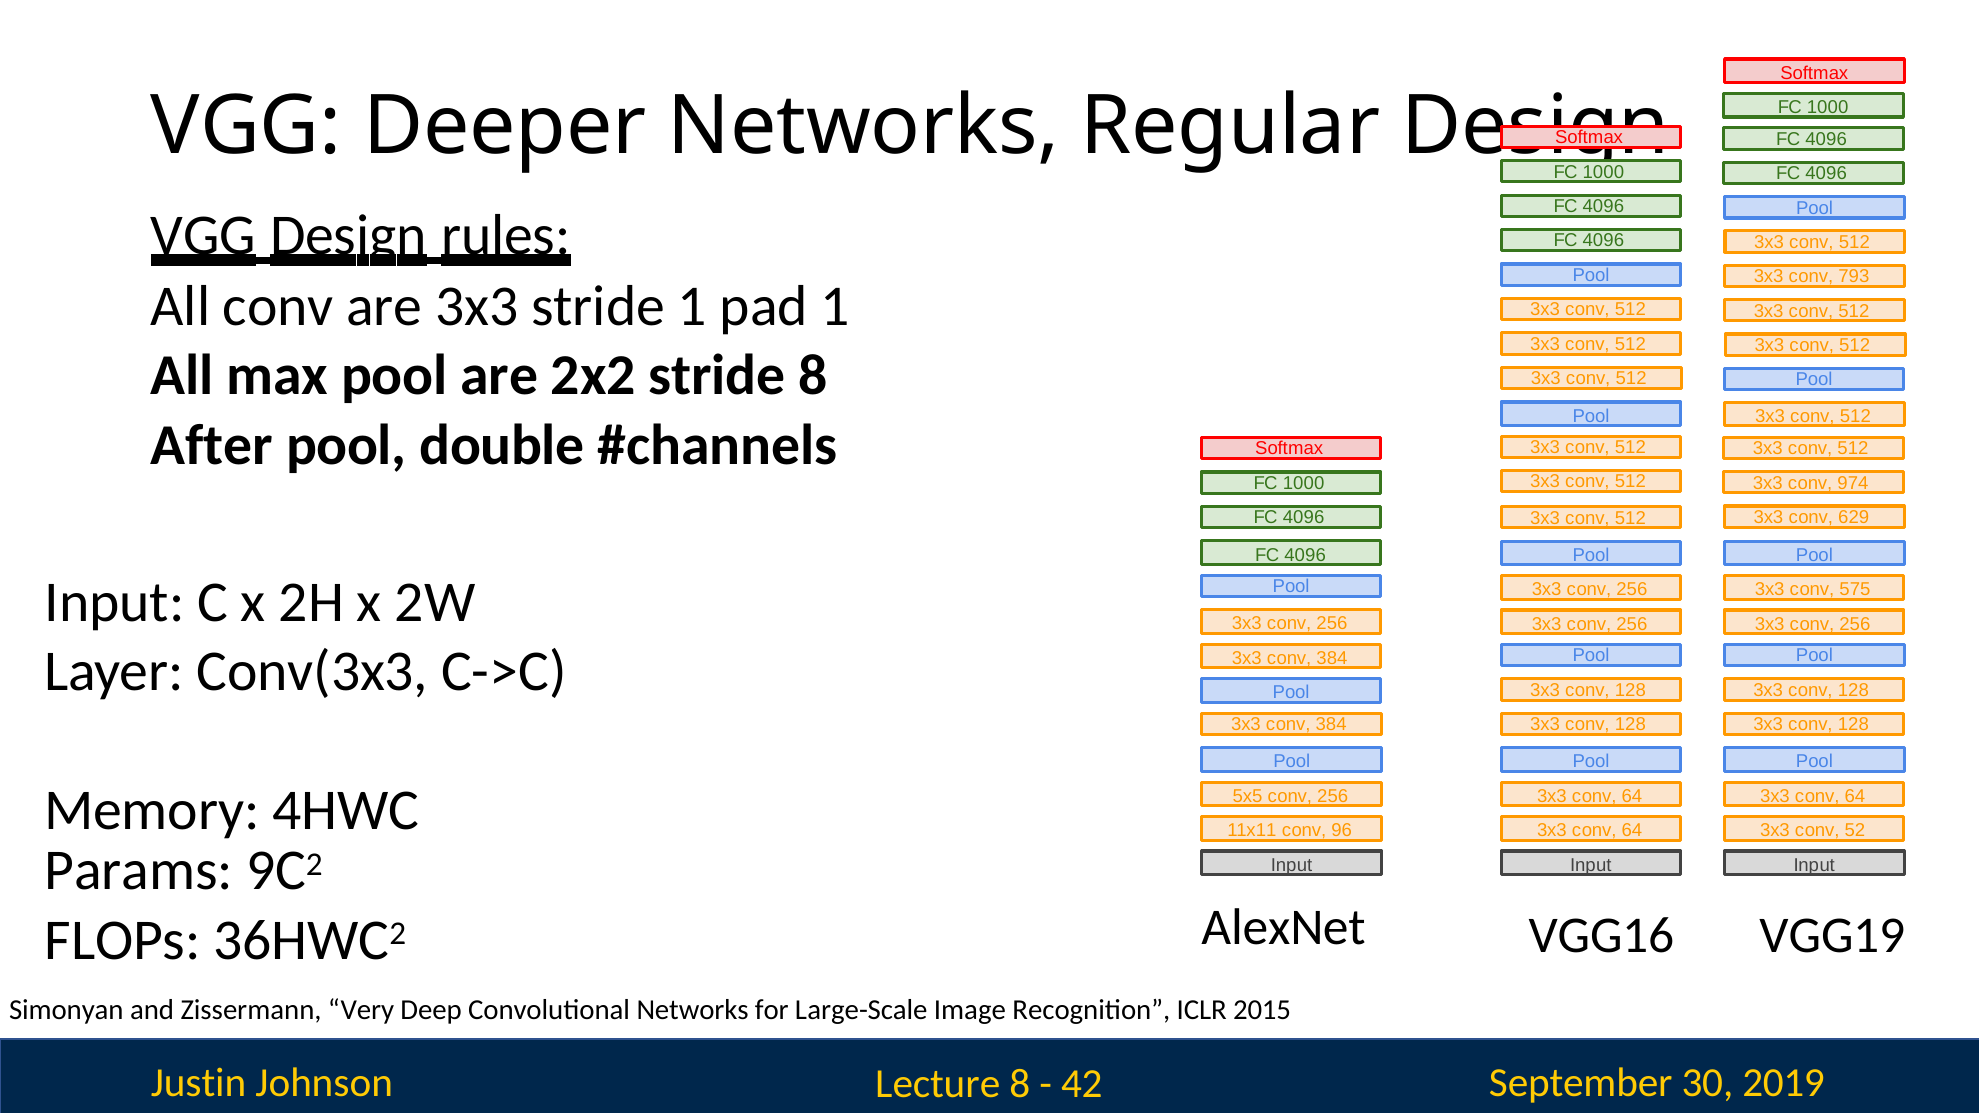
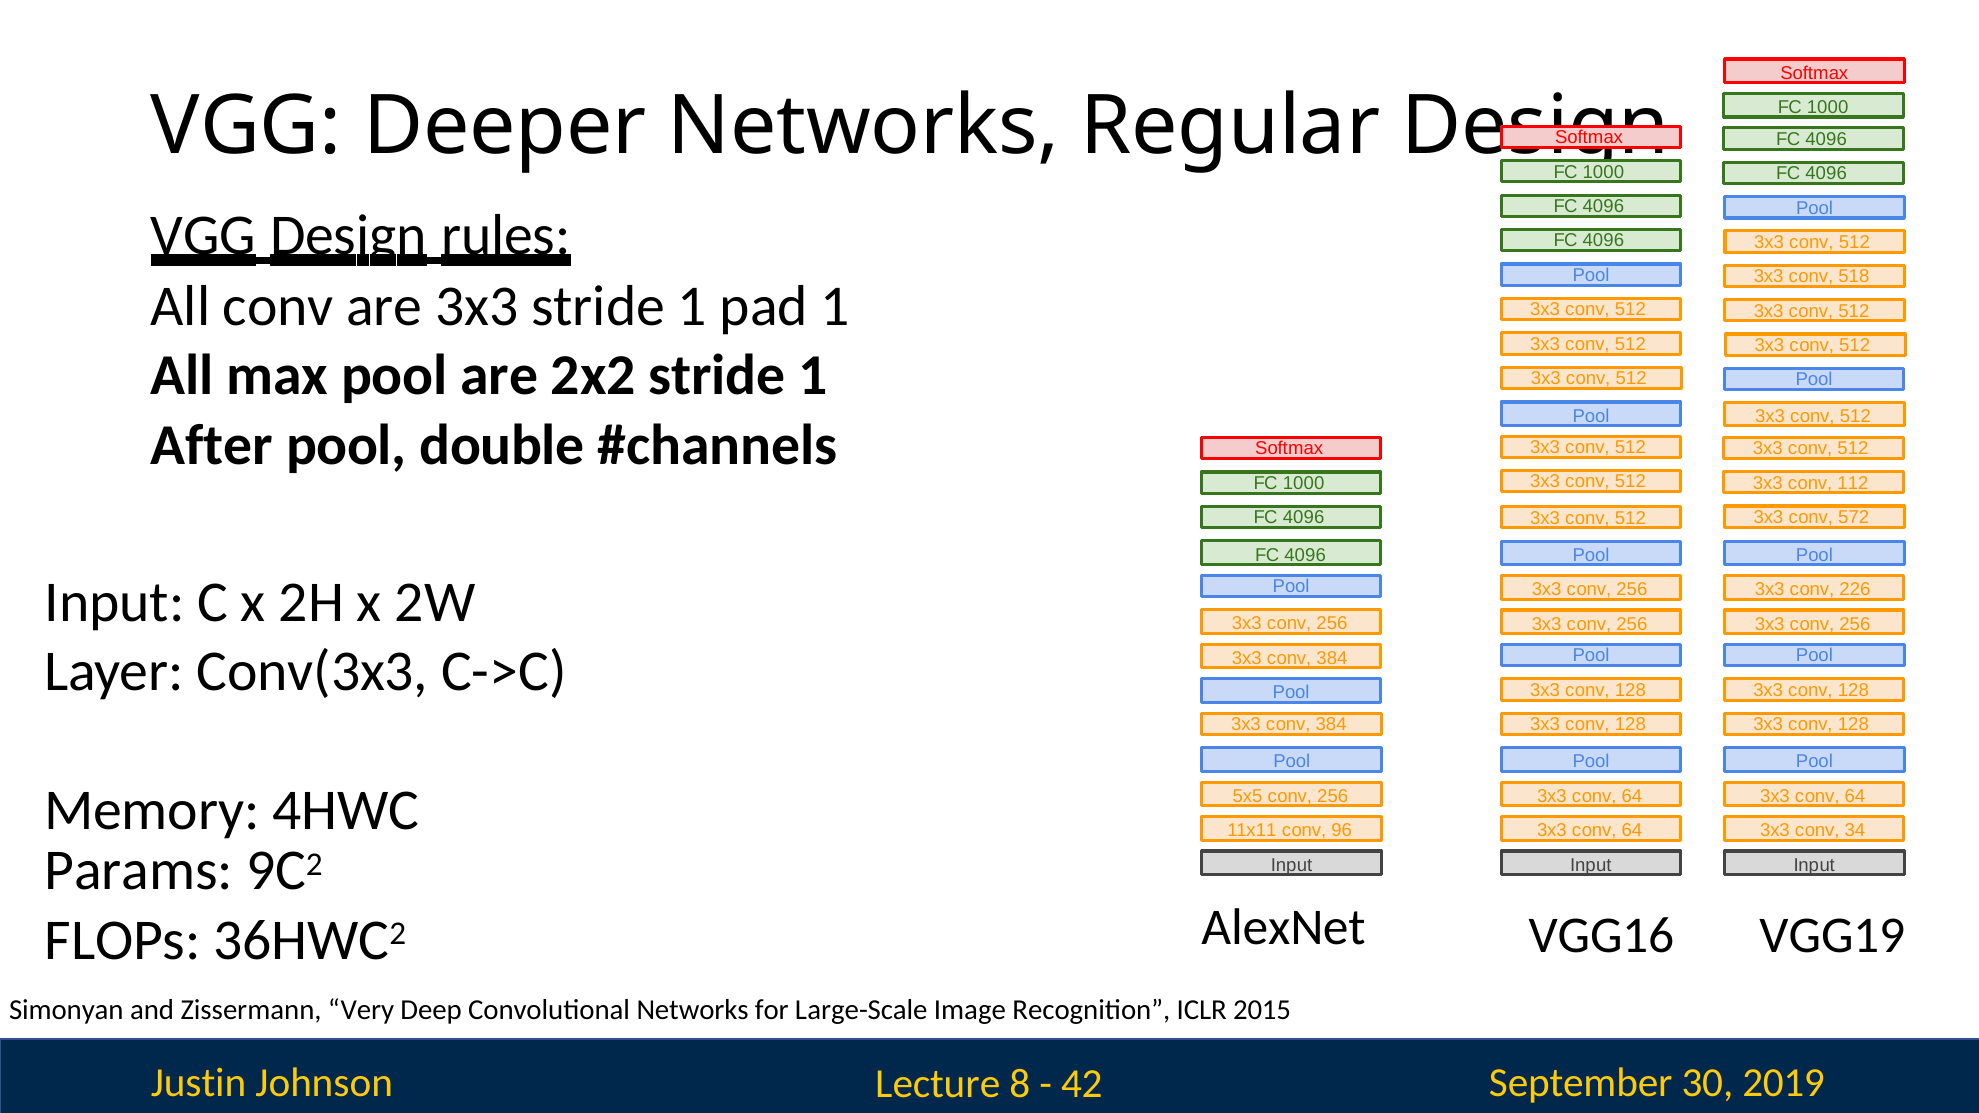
793: 793 -> 518 (1854, 276)
2x2 stride 8: 8 -> 1 (813, 376)
974: 974 -> 112 (1853, 483)
629: 629 -> 572 (1854, 517)
575: 575 -> 226 (1855, 590)
52: 52 -> 34 (1855, 831)
